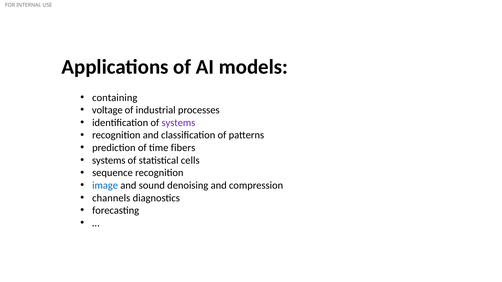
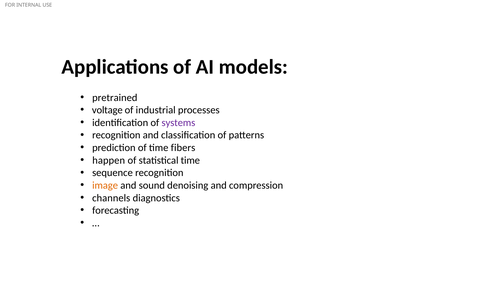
containing: containing -> pretrained (115, 98)
systems: systems -> happen (109, 160)
statistical cells: cells -> time (190, 160)
image colour: blue -> orange (105, 186)
